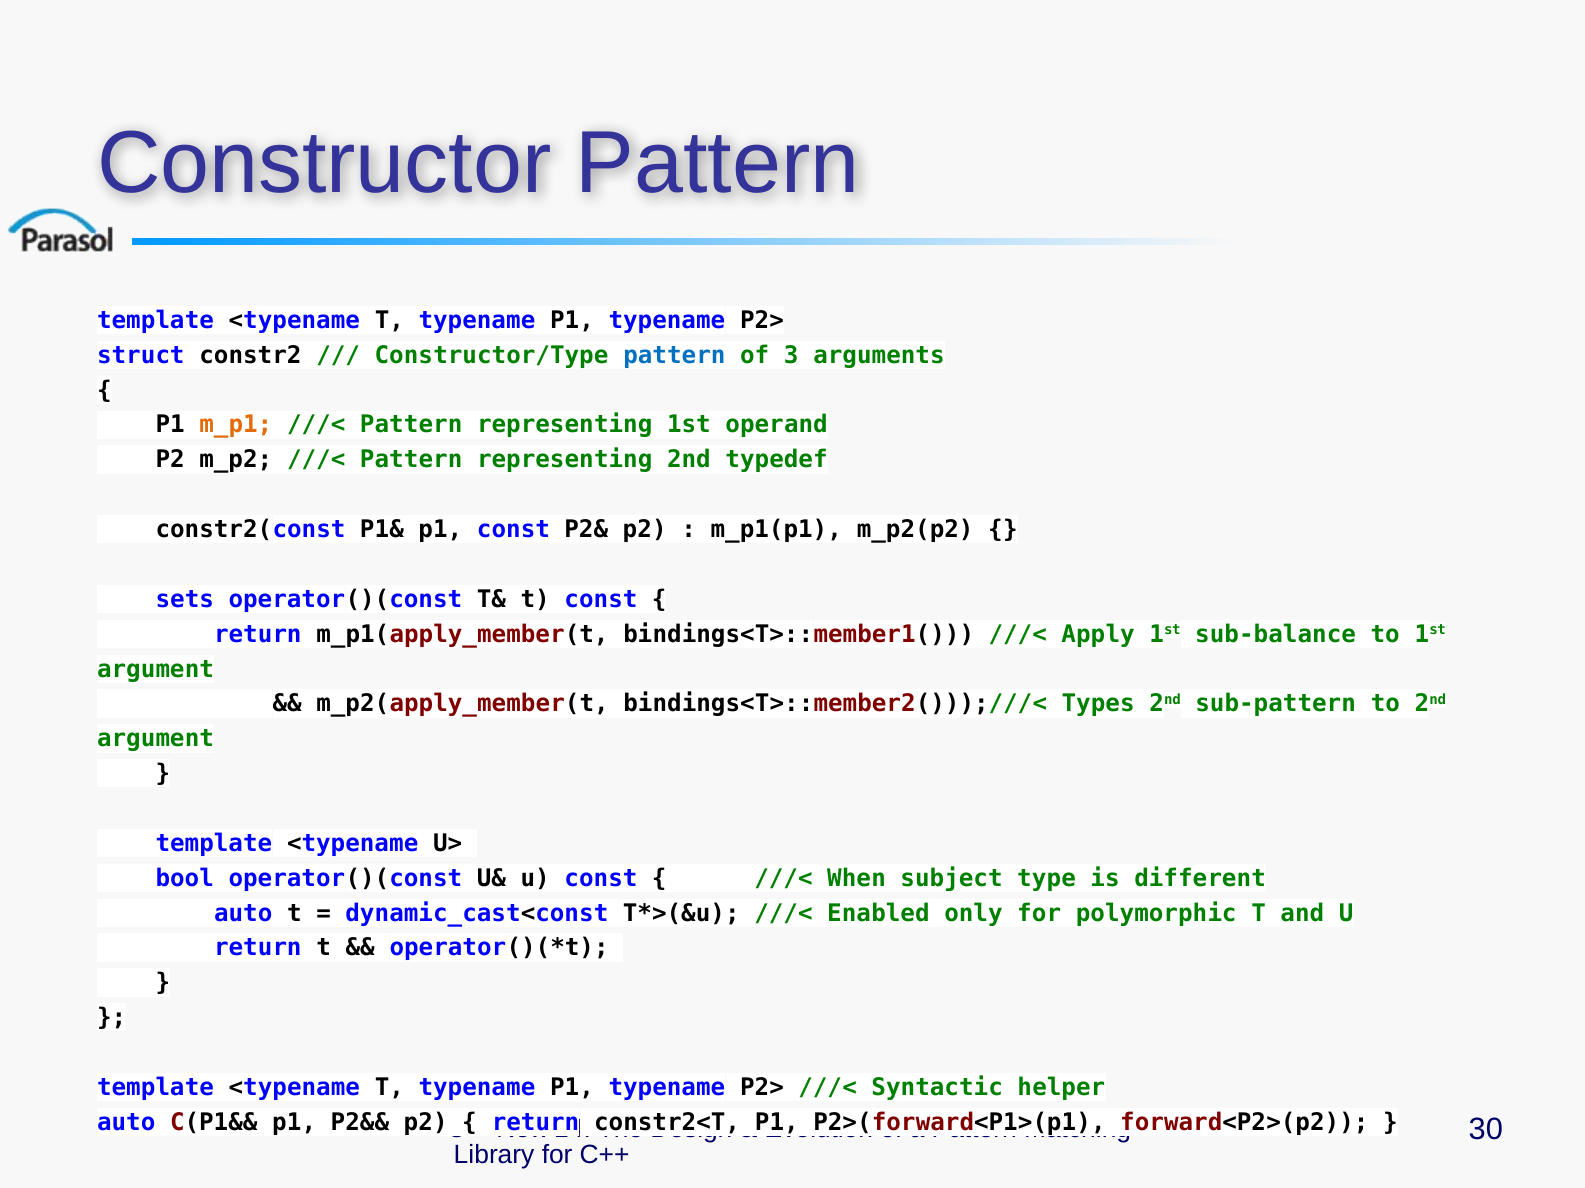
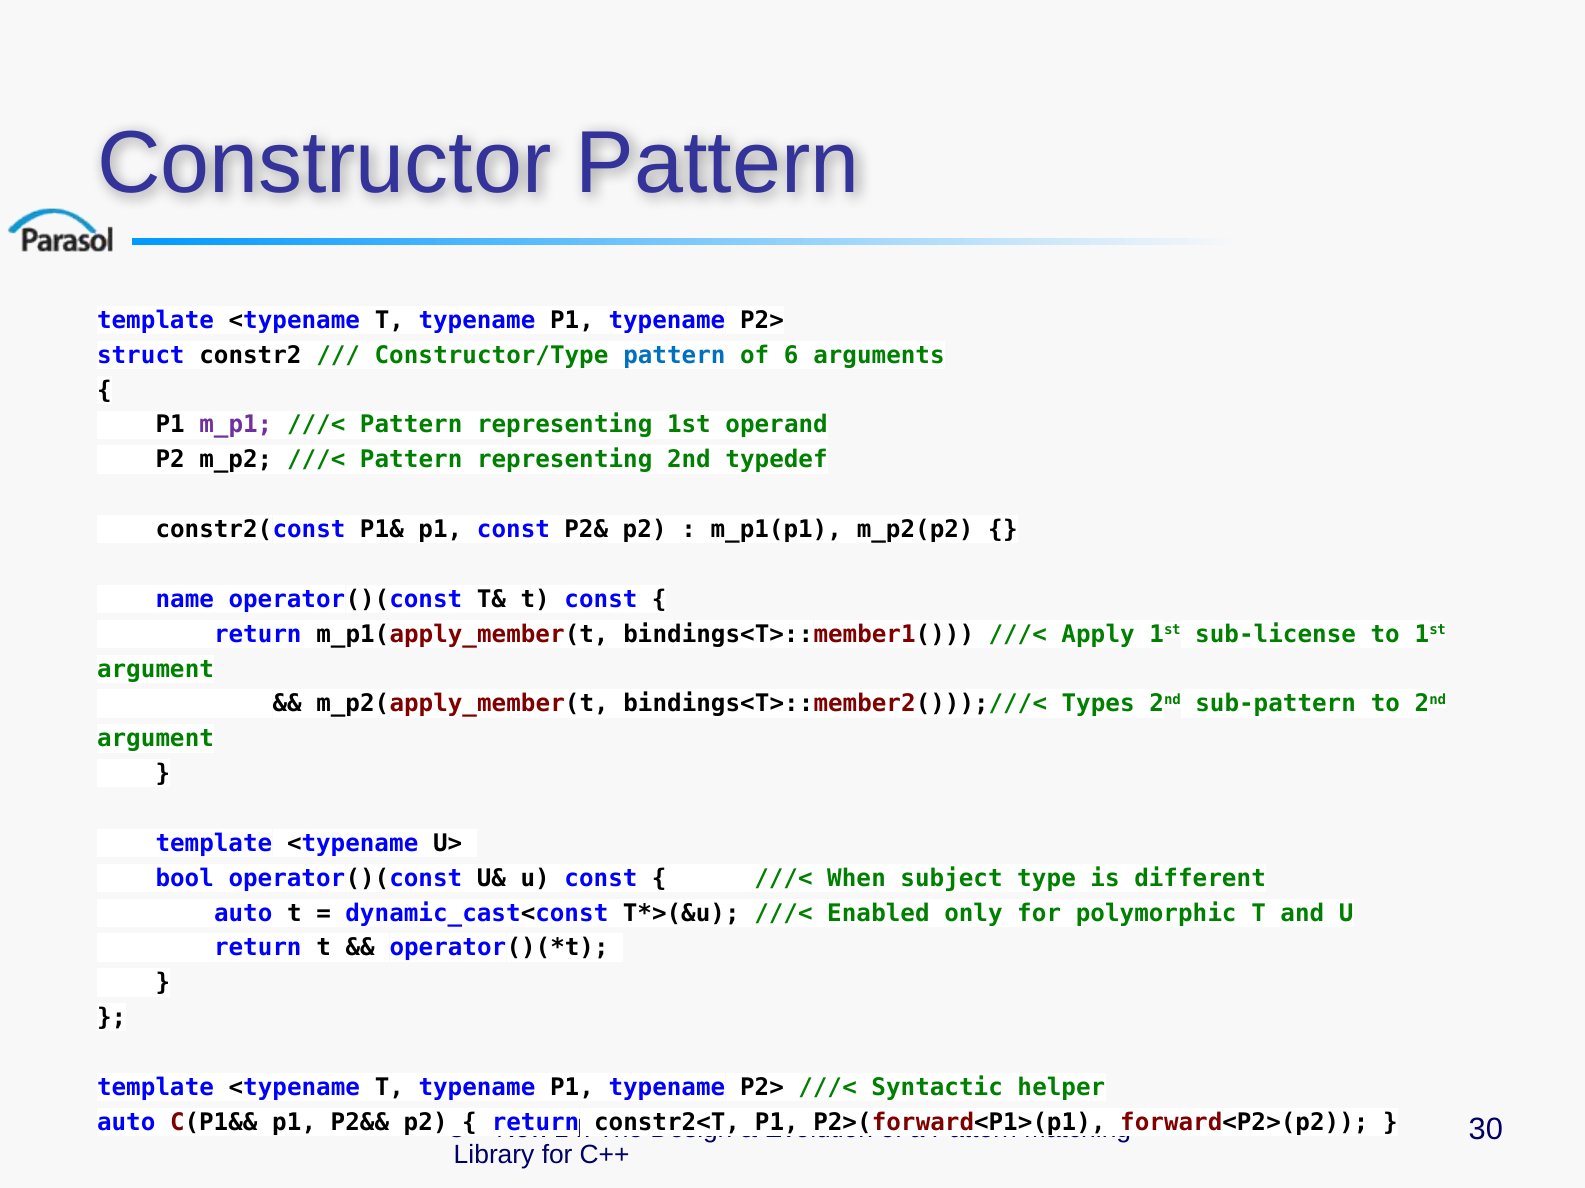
3: 3 -> 6 (791, 355)
m_p1 colour: orange -> purple (236, 425)
sets: sets -> name (185, 600)
sub-balance: sub-balance -> sub-license (1276, 635)
